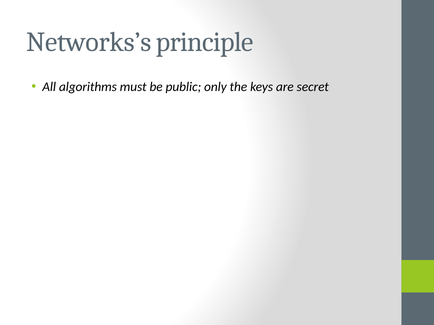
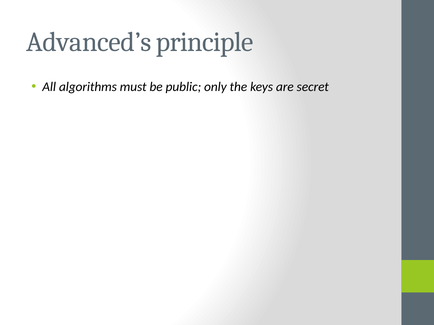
Networks’s: Networks’s -> Advanced’s (89, 42)
